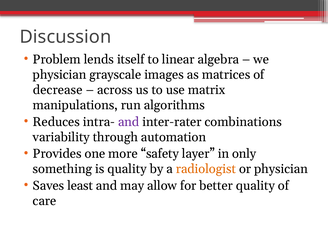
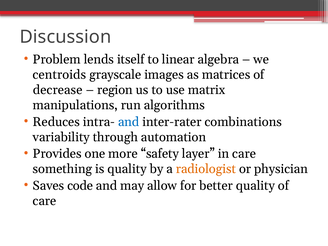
physician: physician -> centroids (59, 75)
across: across -> region (115, 90)
and colour: purple -> blue (129, 122)
in only: only -> care (244, 154)
least: least -> code (80, 186)
